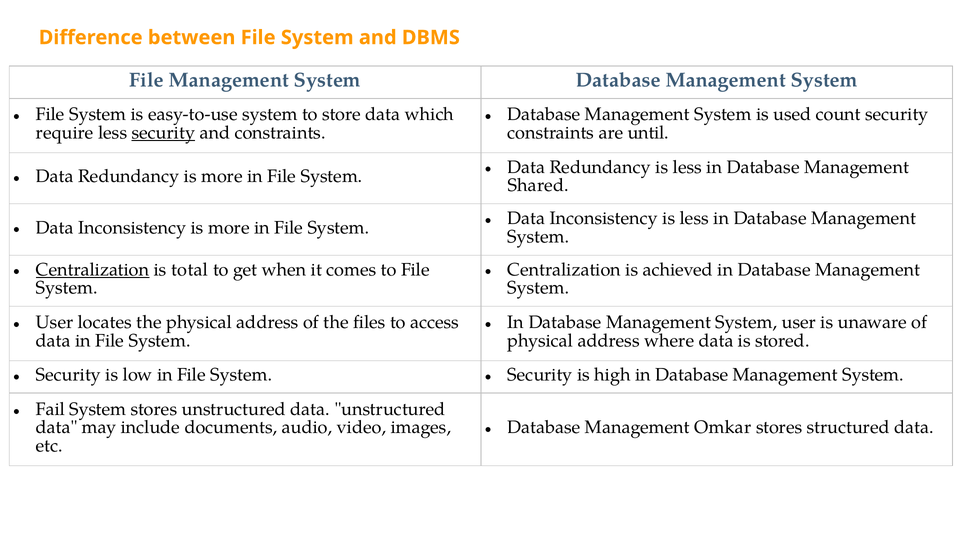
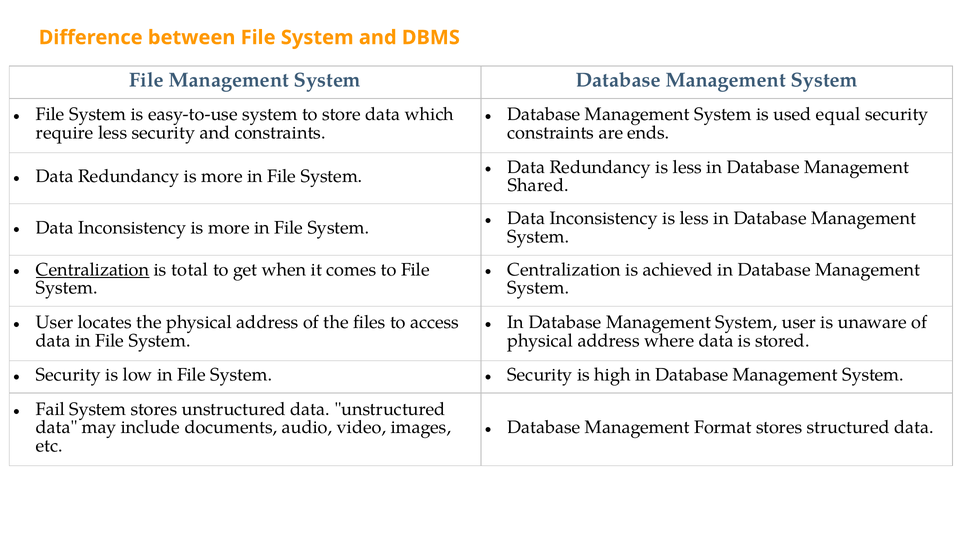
count: count -> equal (838, 115)
security underline: present -> none (163, 133)
until: until -> ends (648, 133)
Omkar: Omkar -> Format (723, 428)
